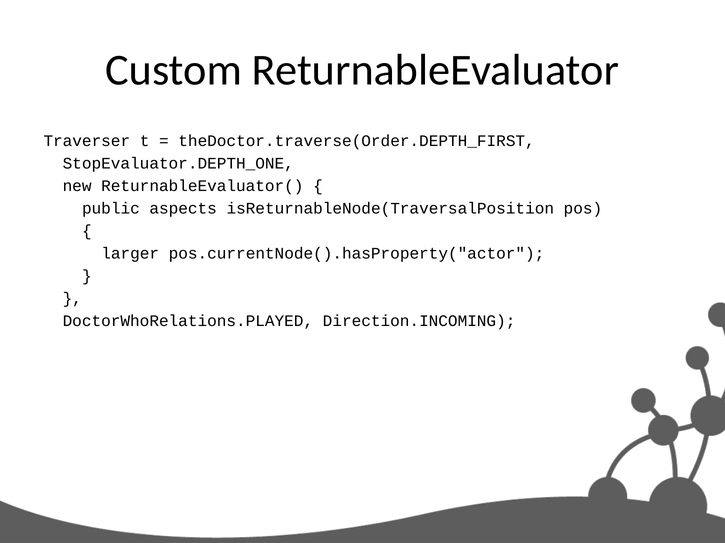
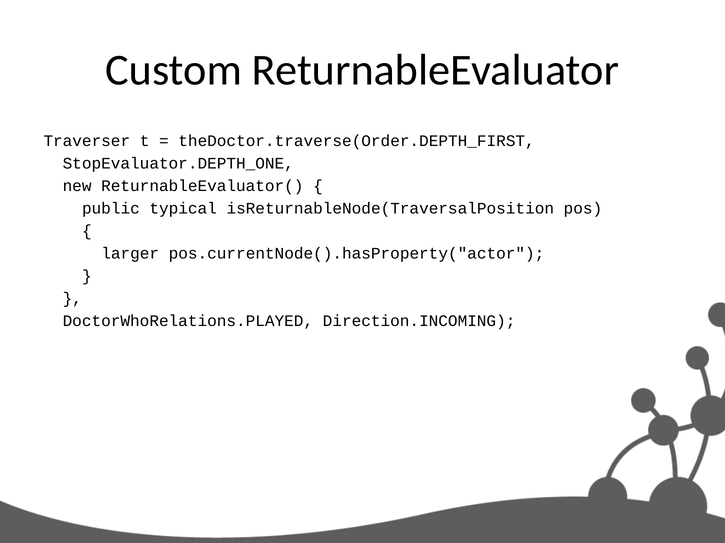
aspects: aspects -> typical (183, 209)
